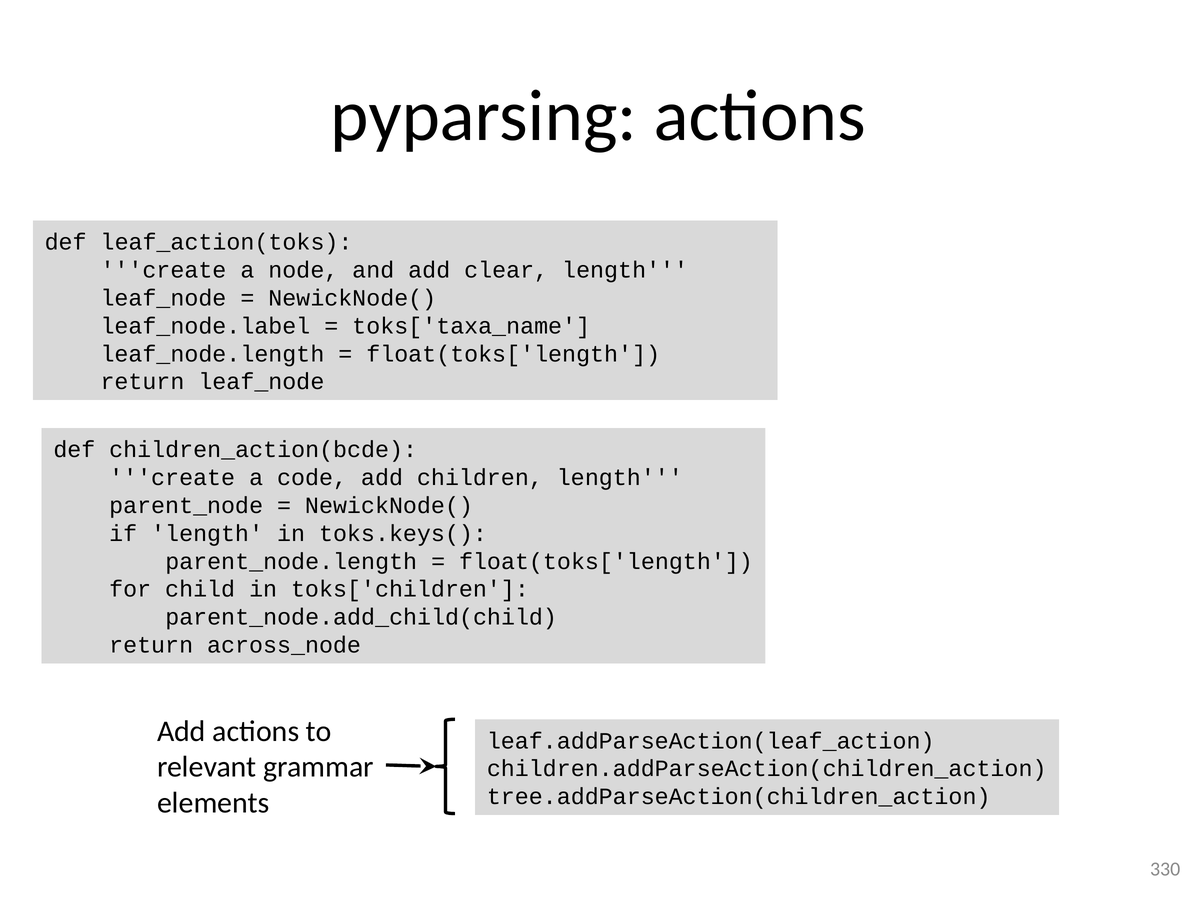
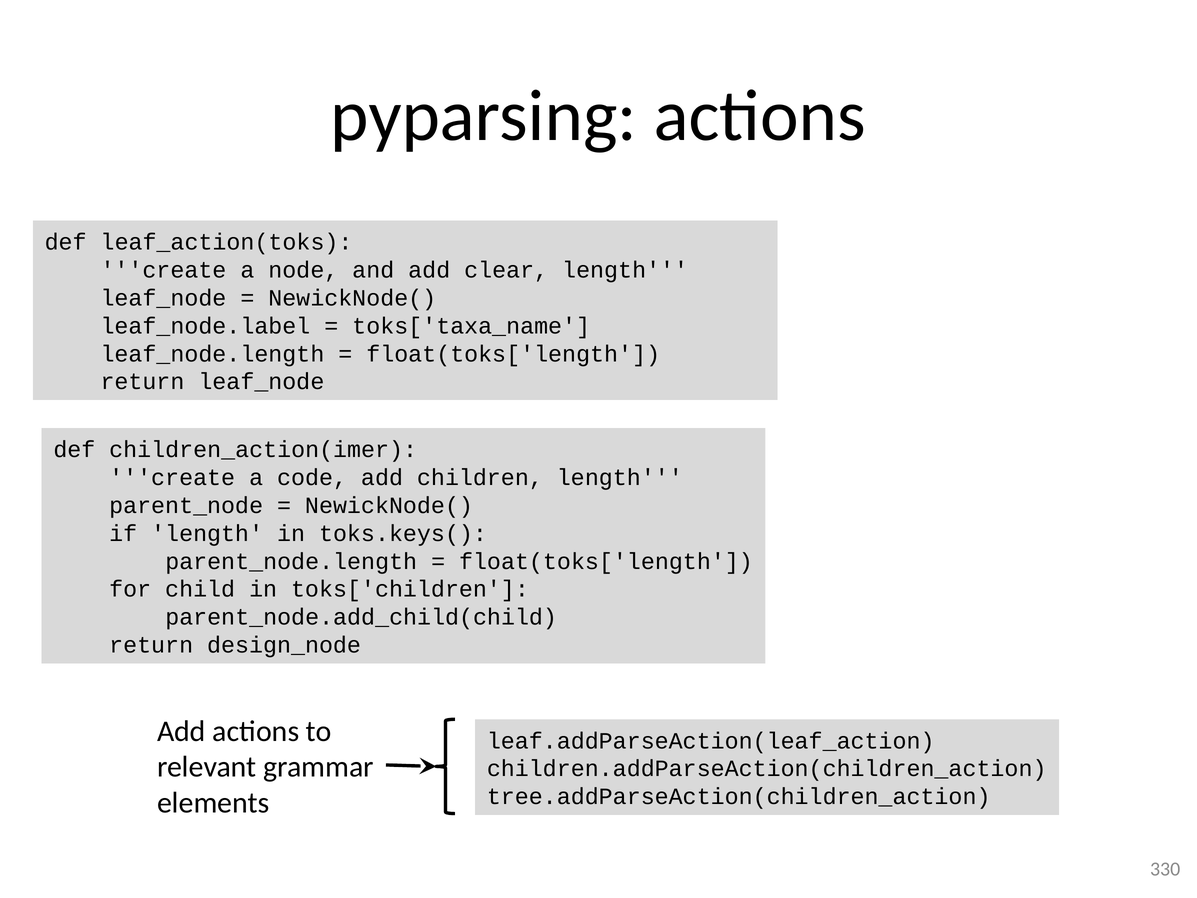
children_action(bcde: children_action(bcde -> children_action(imer (263, 449)
across_node: across_node -> design_node (284, 645)
